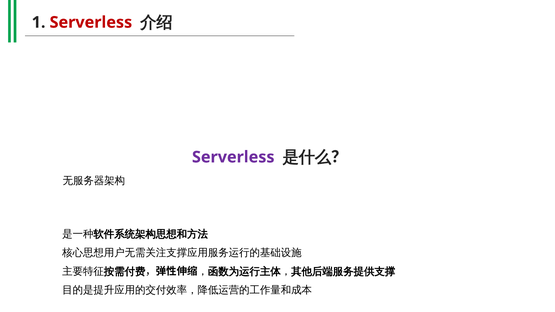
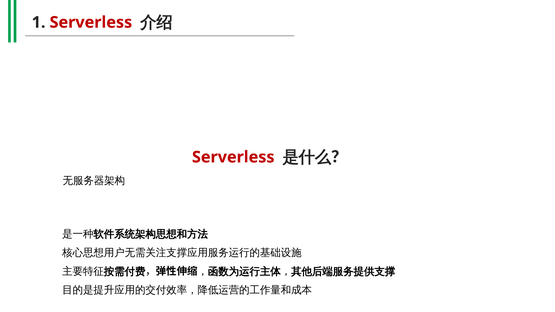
Serverless colour: purple -> red (233, 157)
